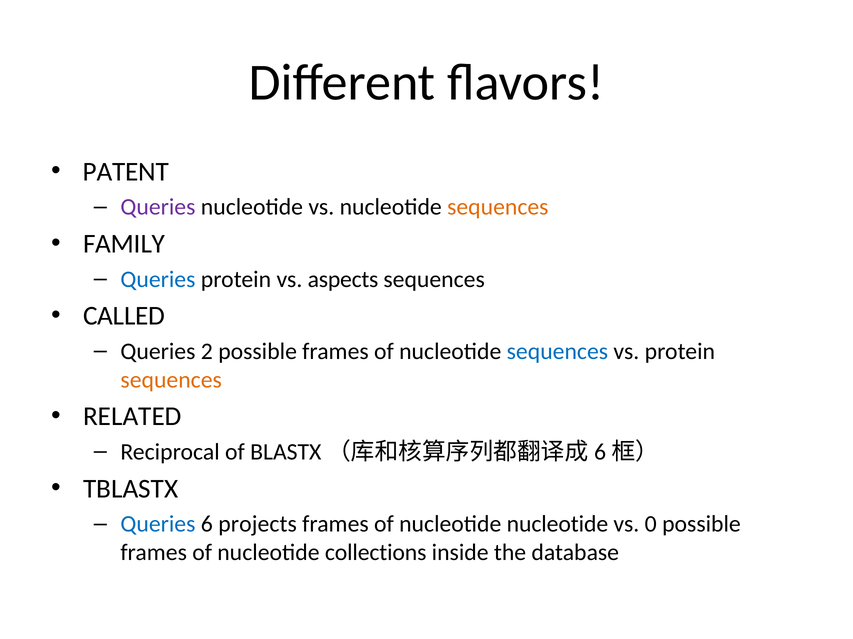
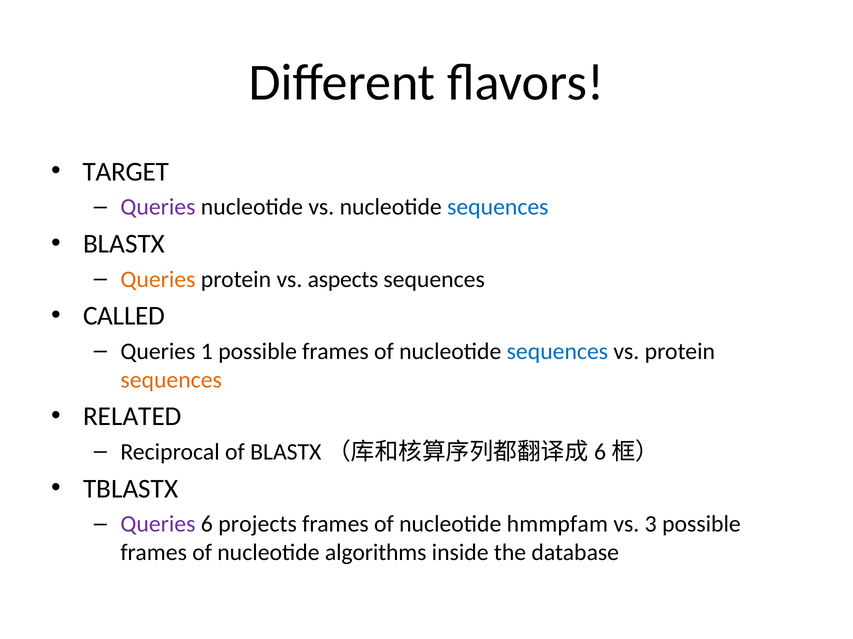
PATENT: PATENT -> TARGET (126, 172)
sequences colour: orange -> blue (498, 207)
FAMILY: FAMILY -> BLASTX (124, 244)
Queries colour: blue -> orange (158, 280)
2: 2 -> 1 (207, 352)
Queries colour: blue -> purple (158, 525)
nucleotide nucleotide: nucleotide -> hmmpfam (557, 525)
0: 0 -> 3 (651, 525)
collections: collections -> algorithms (376, 553)
